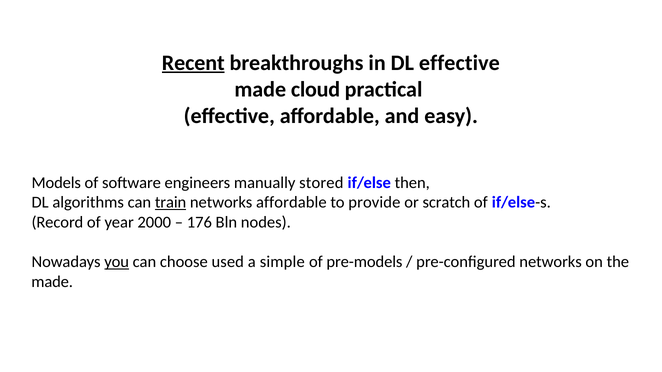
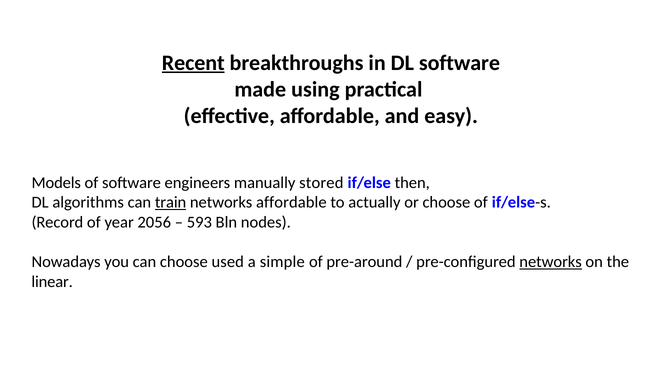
DL effective: effective -> software (459, 63)
cloud: cloud -> using (315, 89)
provide: provide -> actually (374, 203)
or scratch: scratch -> choose (446, 203)
2000: 2000 -> 2056 (154, 222)
176: 176 -> 593 (199, 222)
you underline: present -> none (117, 262)
pre-models: pre-models -> pre-around (364, 262)
networks underline: none -> present (551, 262)
made: made -> linear (52, 282)
